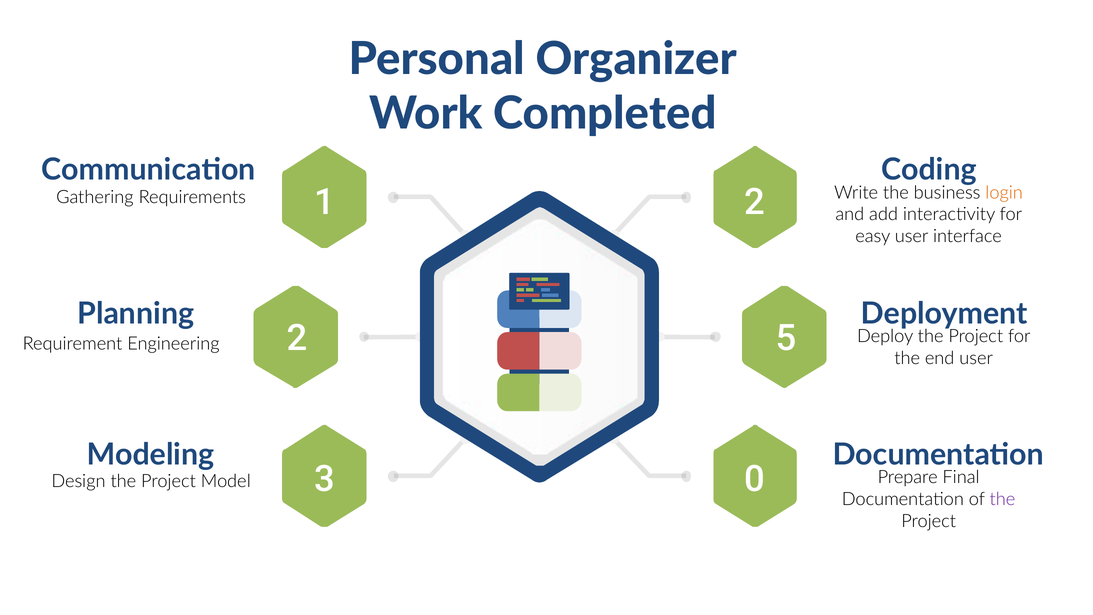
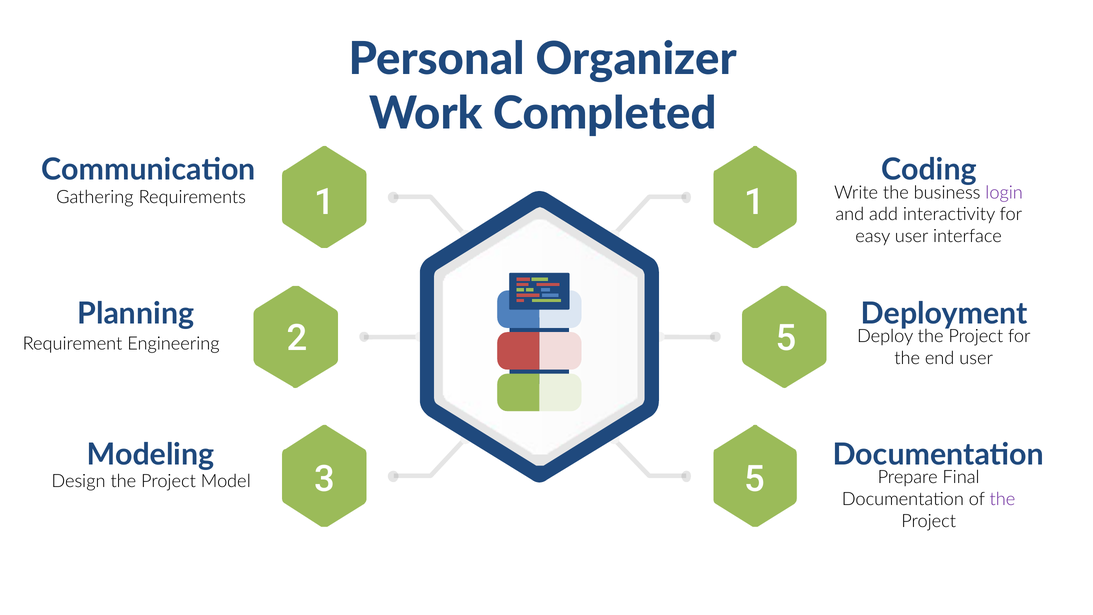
login colour: orange -> purple (1004, 192)
1 2: 2 -> 1 (755, 202)
3 0: 0 -> 5 (755, 479)
